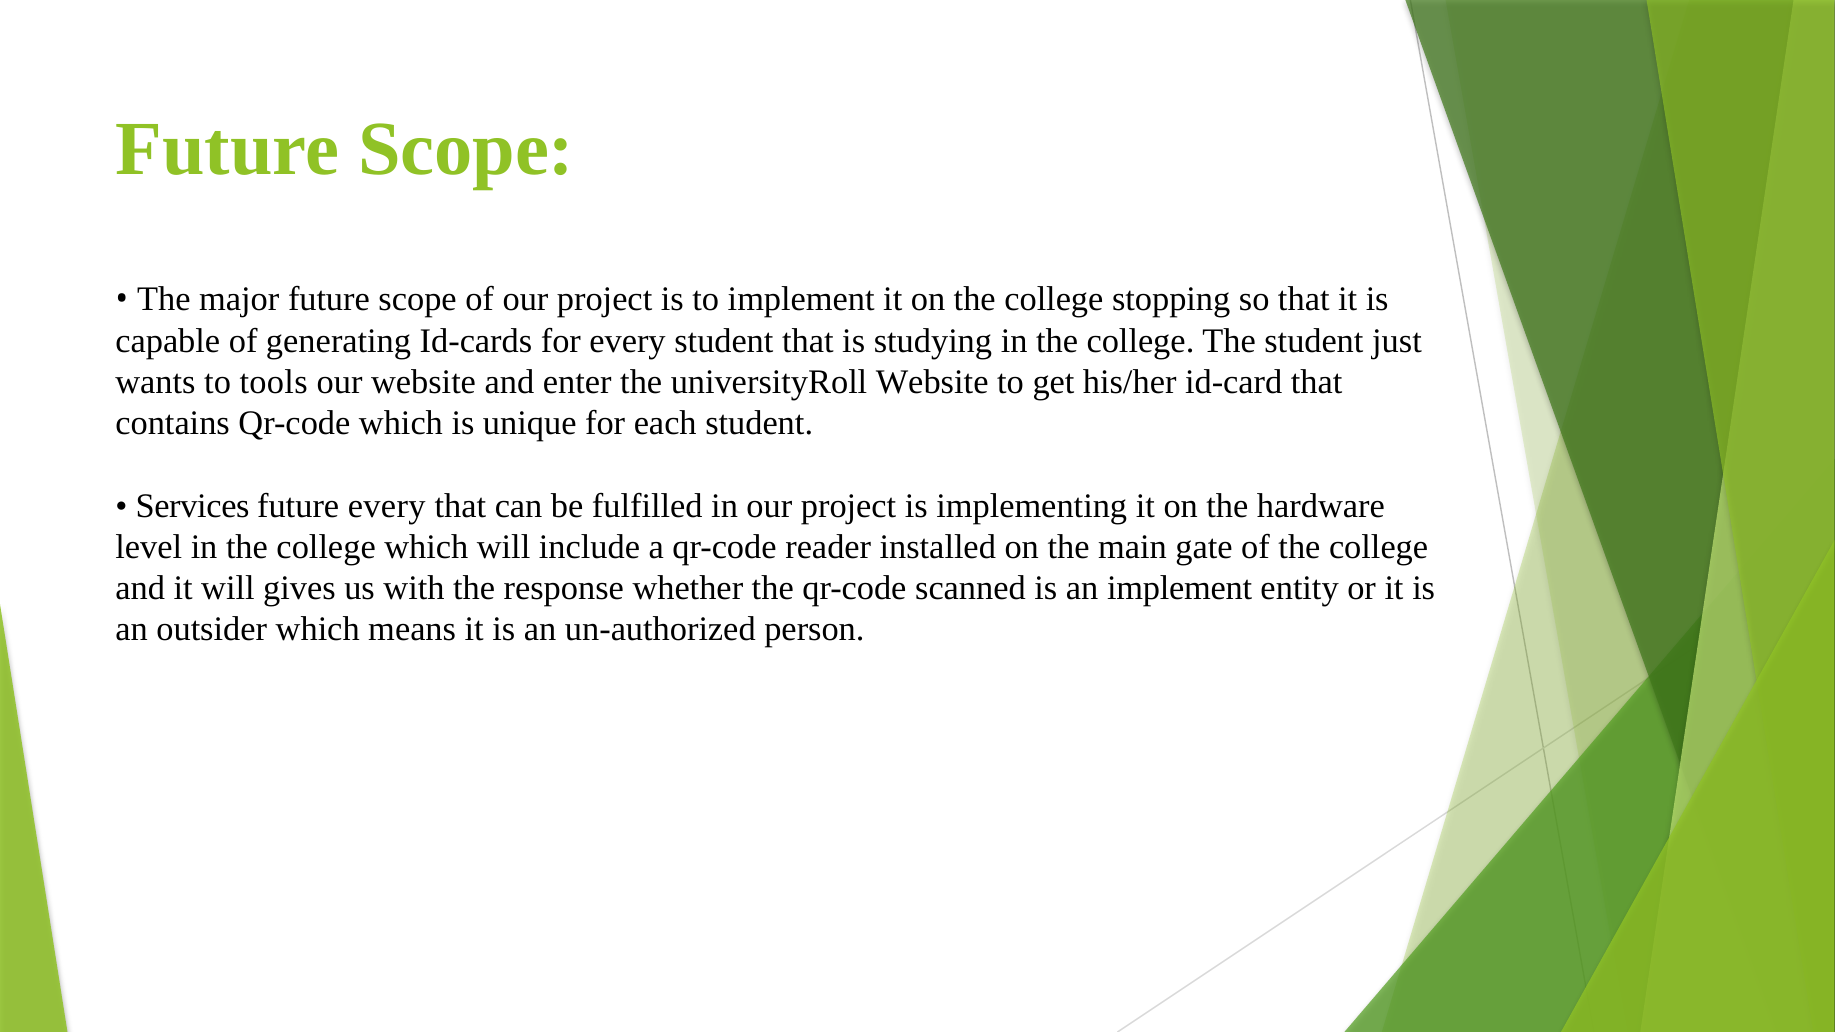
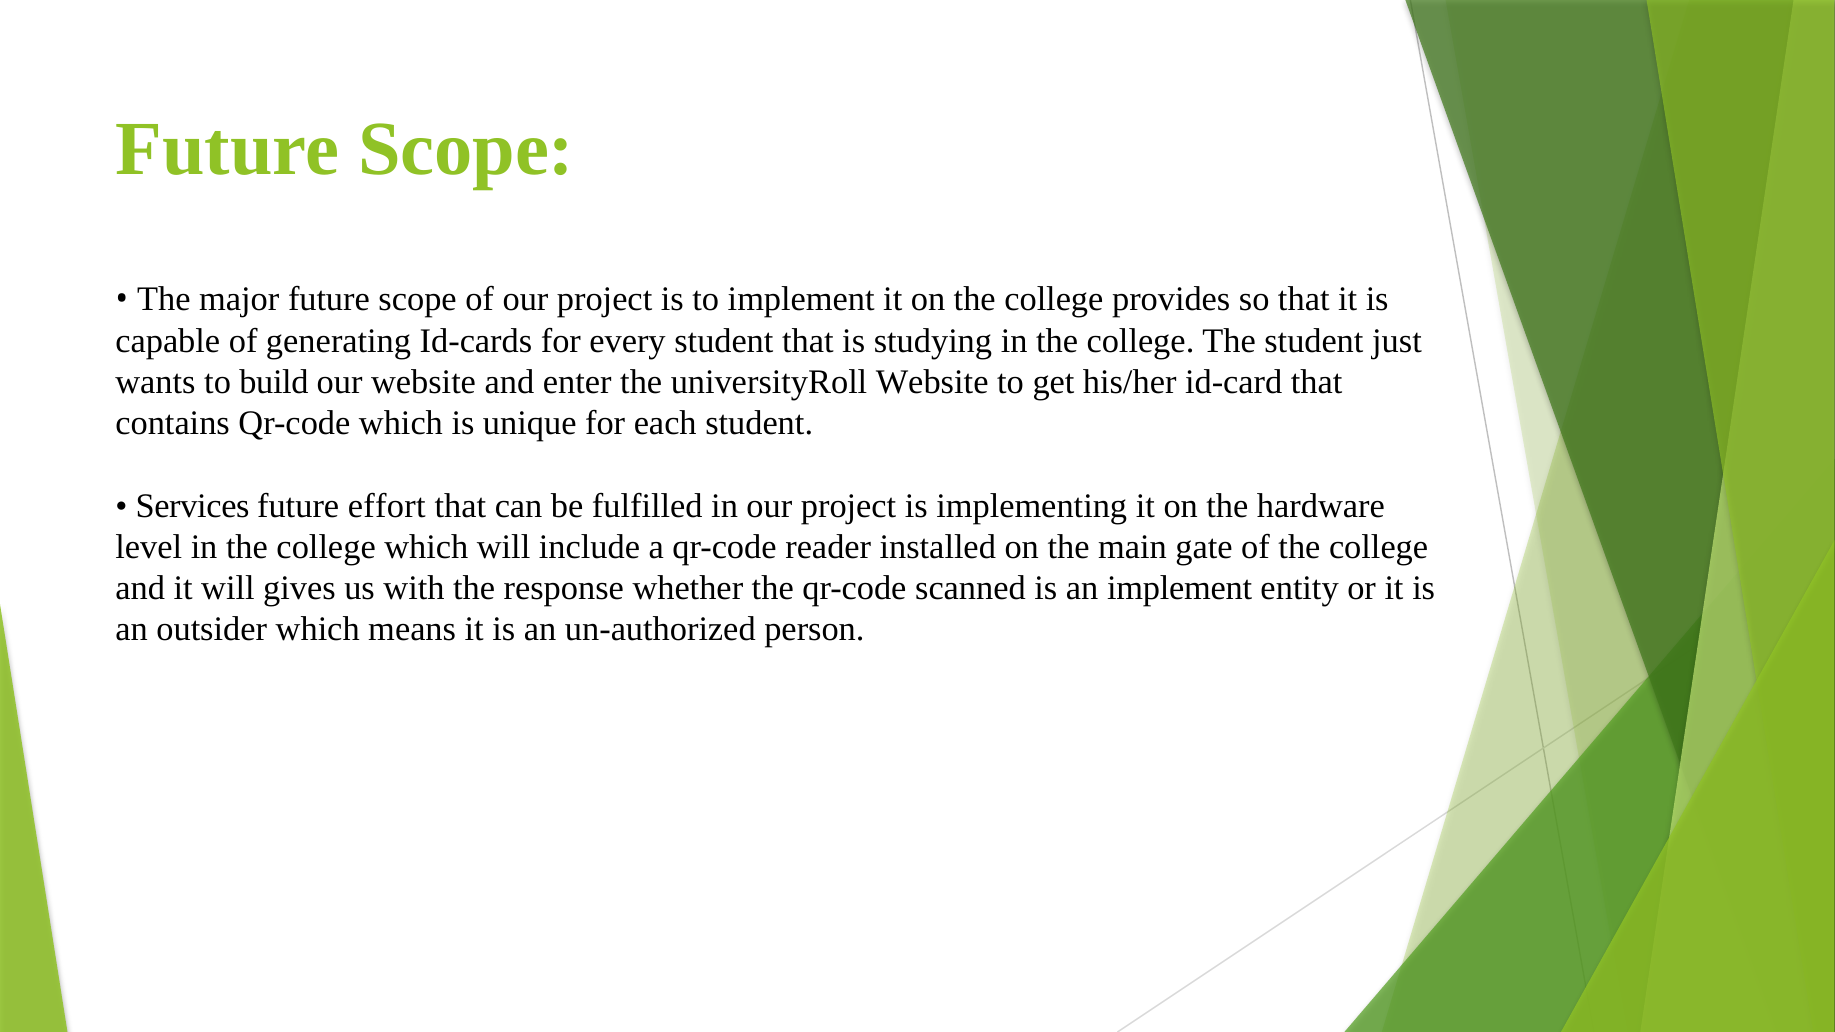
stopping: stopping -> provides (1171, 299)
tools: tools -> build (274, 382)
future every: every -> effort (387, 506)
